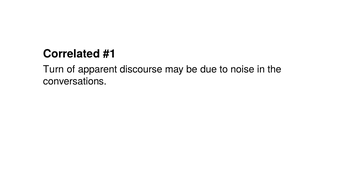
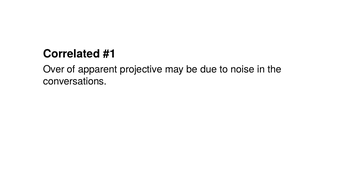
Turn: Turn -> Over (54, 69)
discourse: discourse -> projective (141, 69)
